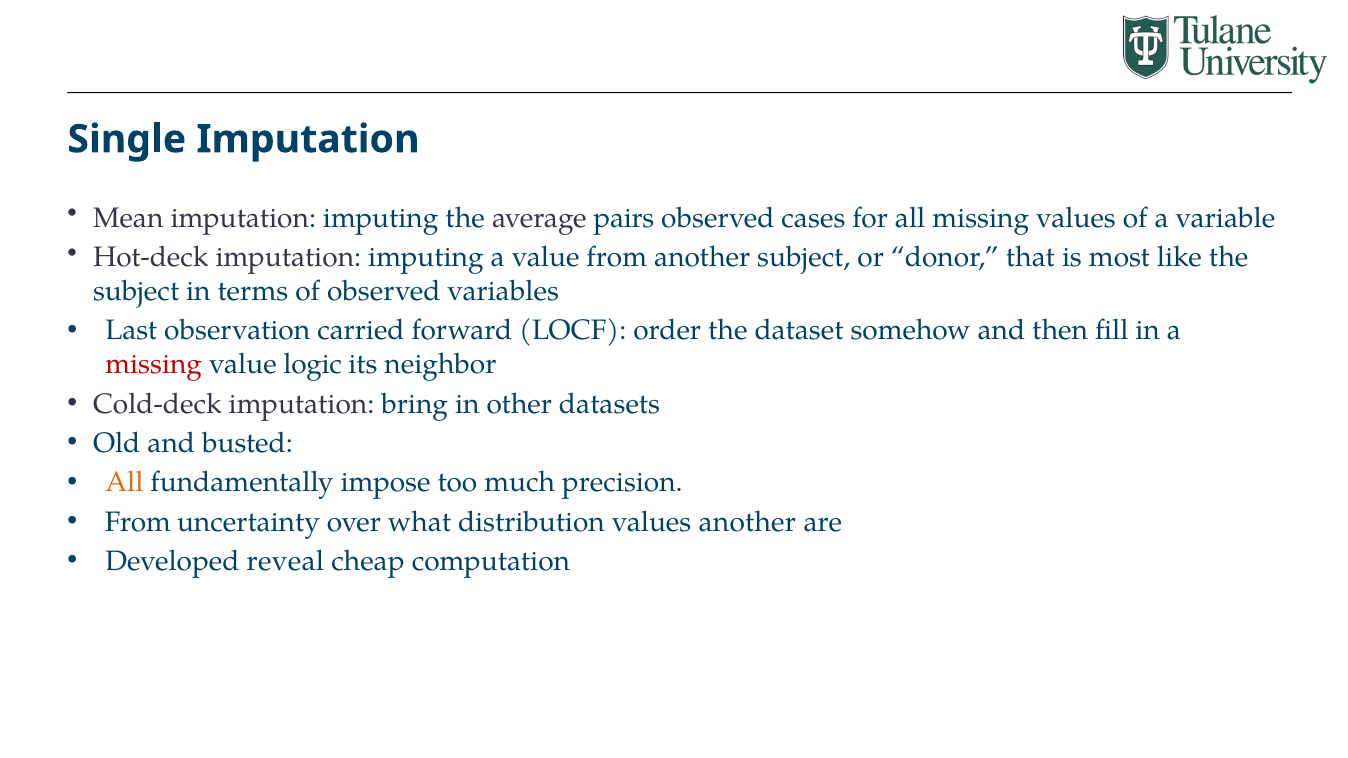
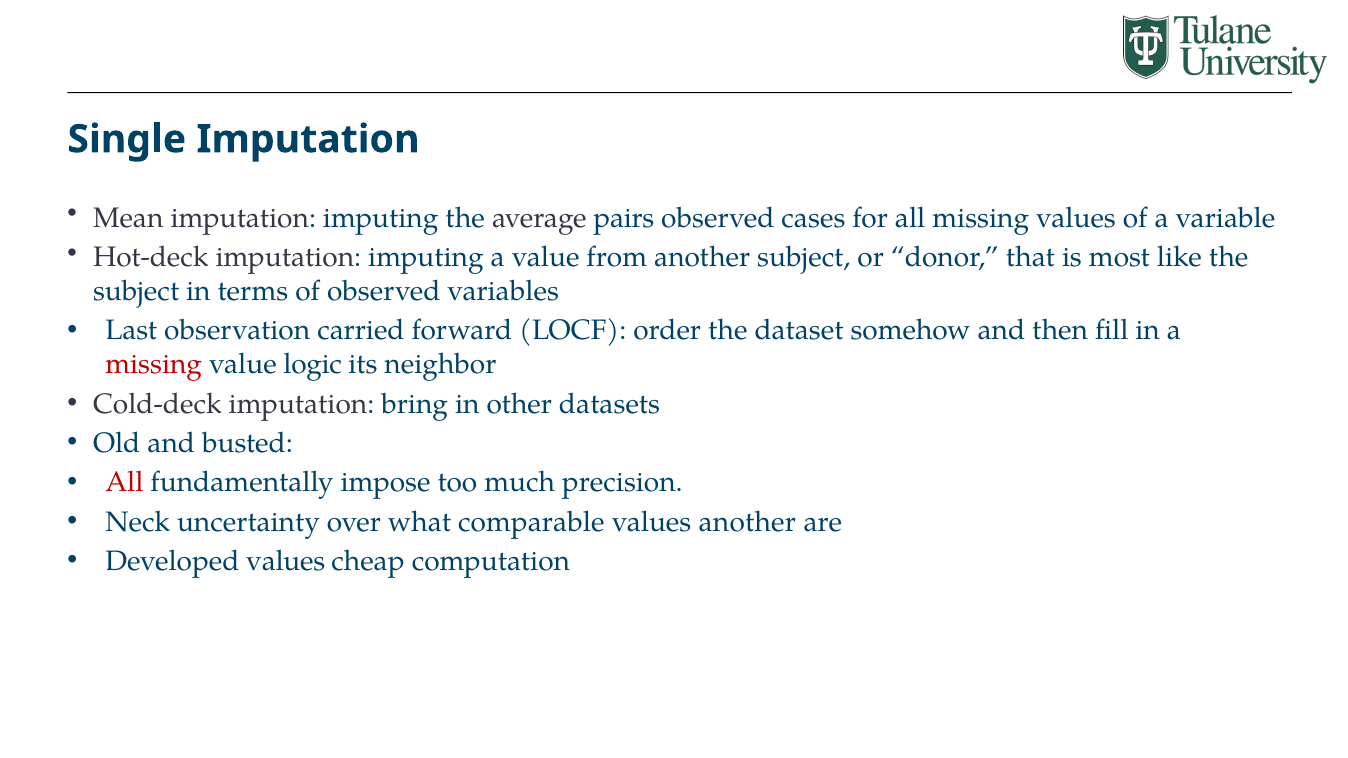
All colour: orange -> red (124, 483)
From: From -> Neck (138, 522)
distribution: distribution -> comparable (531, 522)
Developed reveal: reveal -> values (286, 561)
